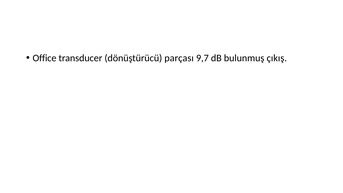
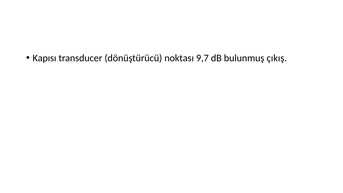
Office: Office -> Kapısı (44, 58)
parçası: parçası -> noktası (179, 58)
